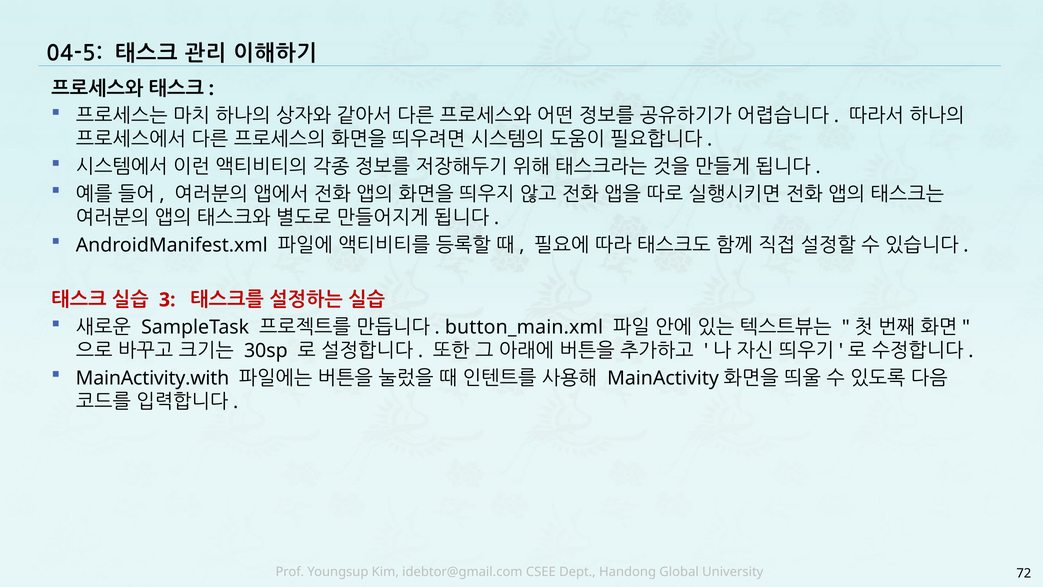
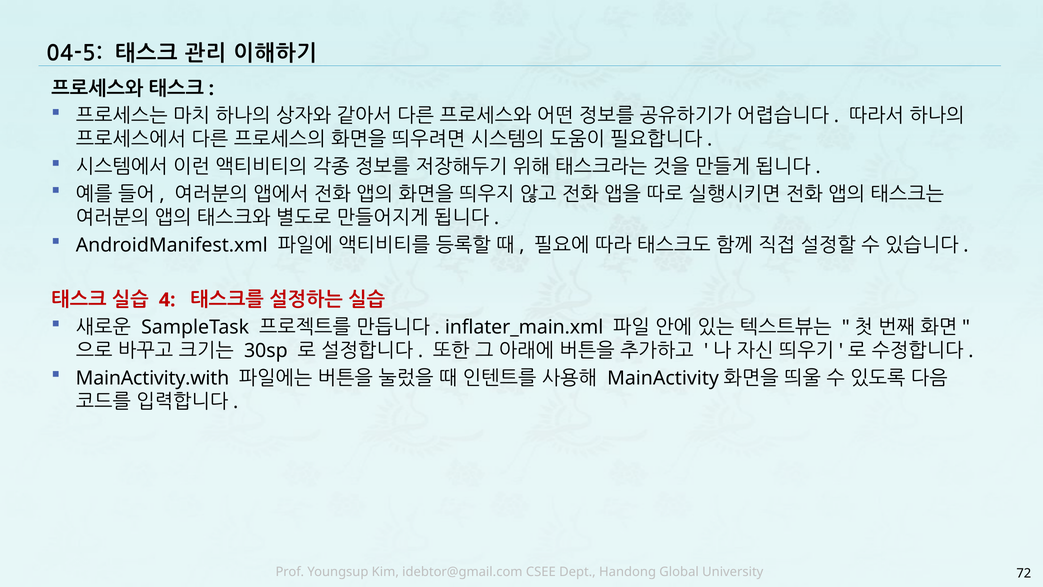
3: 3 -> 4 (167, 300)
button_main.xml: button_main.xml -> inflater_main.xml (524, 327)
